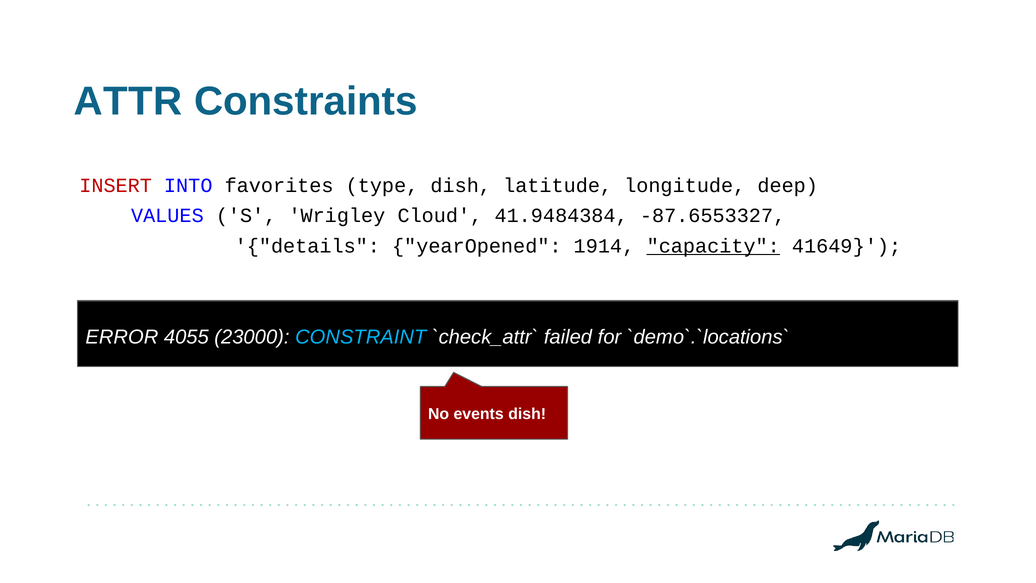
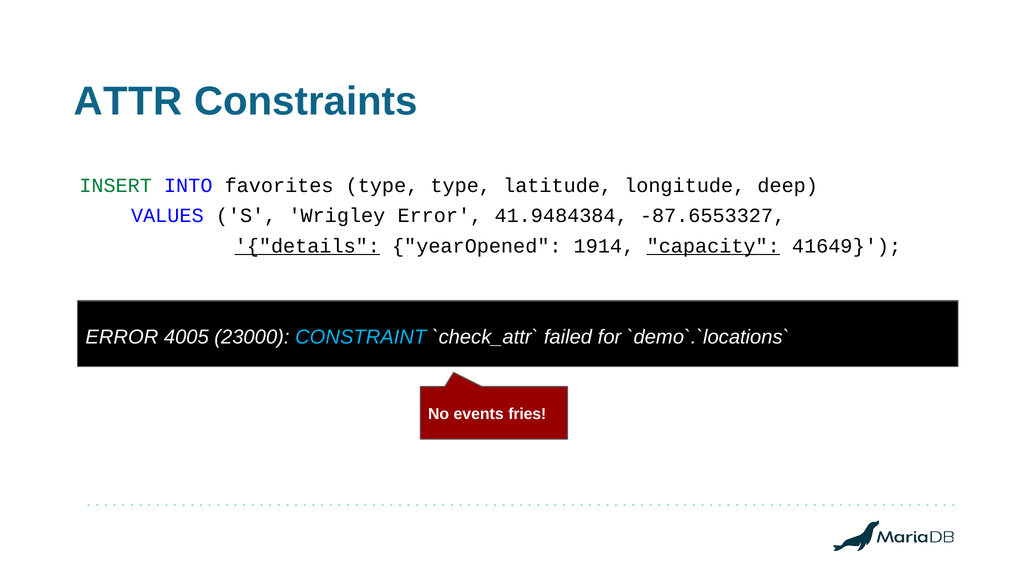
INSERT colour: red -> green (116, 185)
type dish: dish -> type (461, 185)
Wrigley Cloud: Cloud -> Error (440, 216)
details underline: none -> present (307, 246)
4055: 4055 -> 4005 (186, 337)
events dish: dish -> fries (527, 414)
